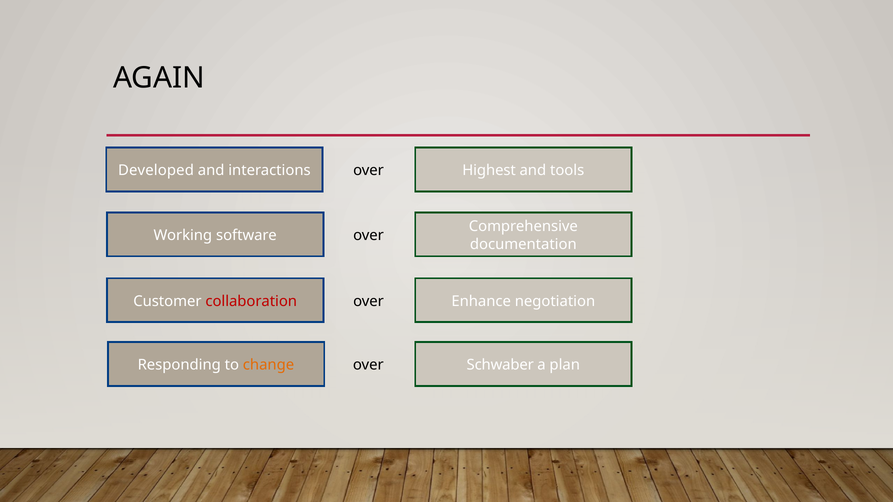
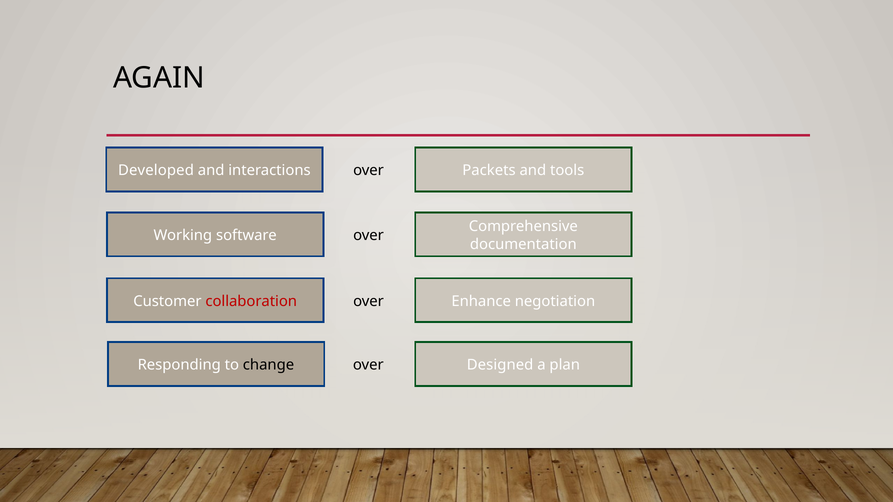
Highest: Highest -> Packets (489, 171)
change colour: orange -> black (268, 365)
Schwaber: Schwaber -> Designed (500, 365)
